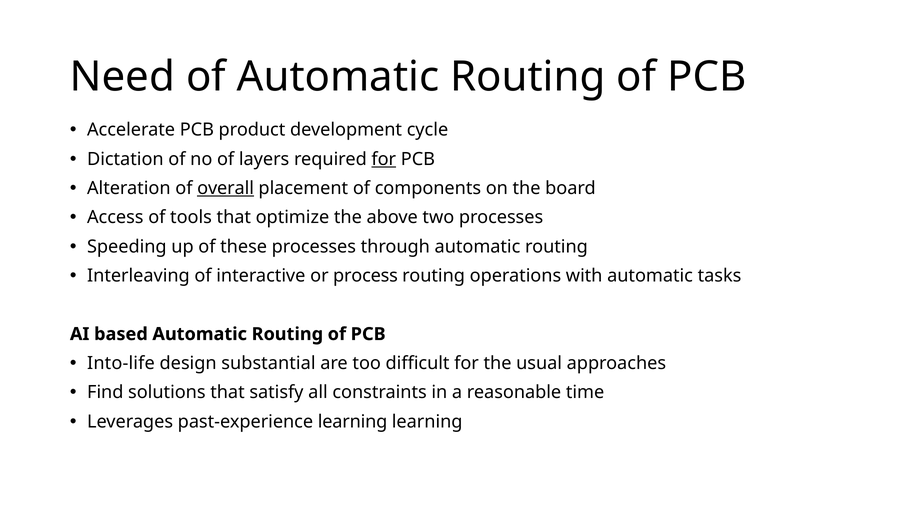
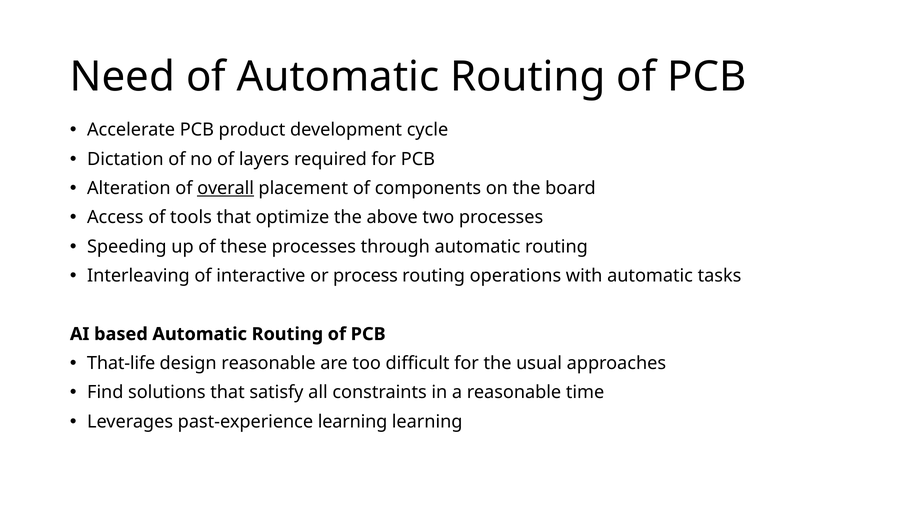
for underline: present -> none (384, 159)
Into-life: Into-life -> That-life (121, 363)
design substantial: substantial -> reasonable (268, 363)
